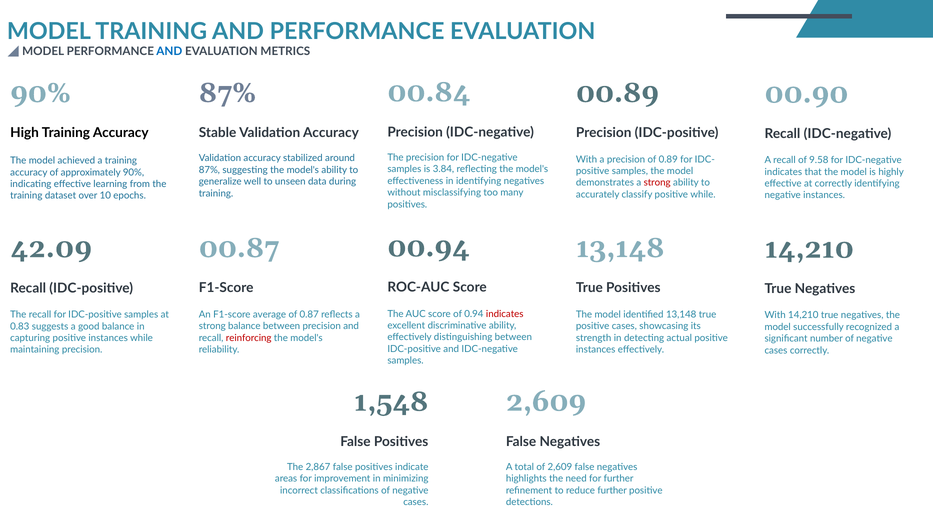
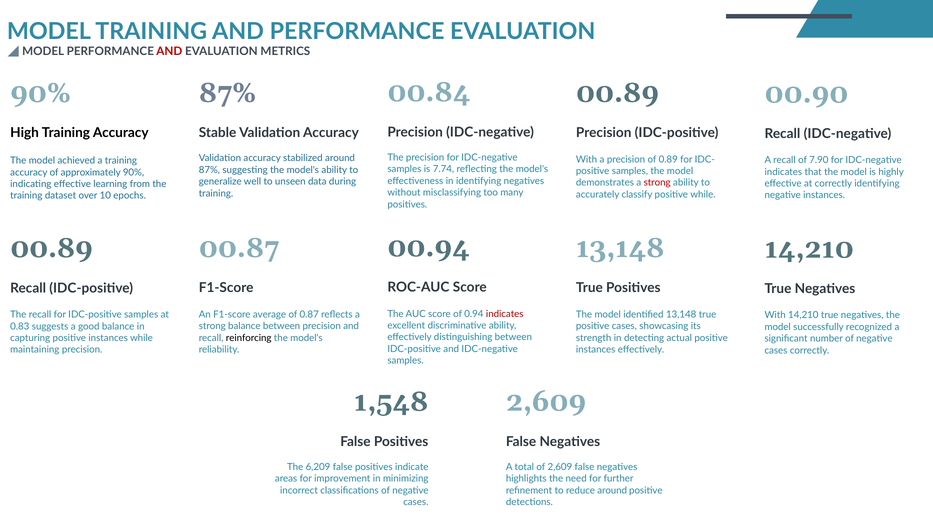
AND colour: blue -> red (169, 51)
9.58: 9.58 -> 7.90 (819, 160)
3.84: 3.84 -> 7.74 (443, 169)
42.09: 42.09 -> 00.89 (51, 248)
reinforcing colour: red -> black (249, 338)
2,867: 2,867 -> 6,209 (318, 467)
reduce further: further -> around (612, 490)
